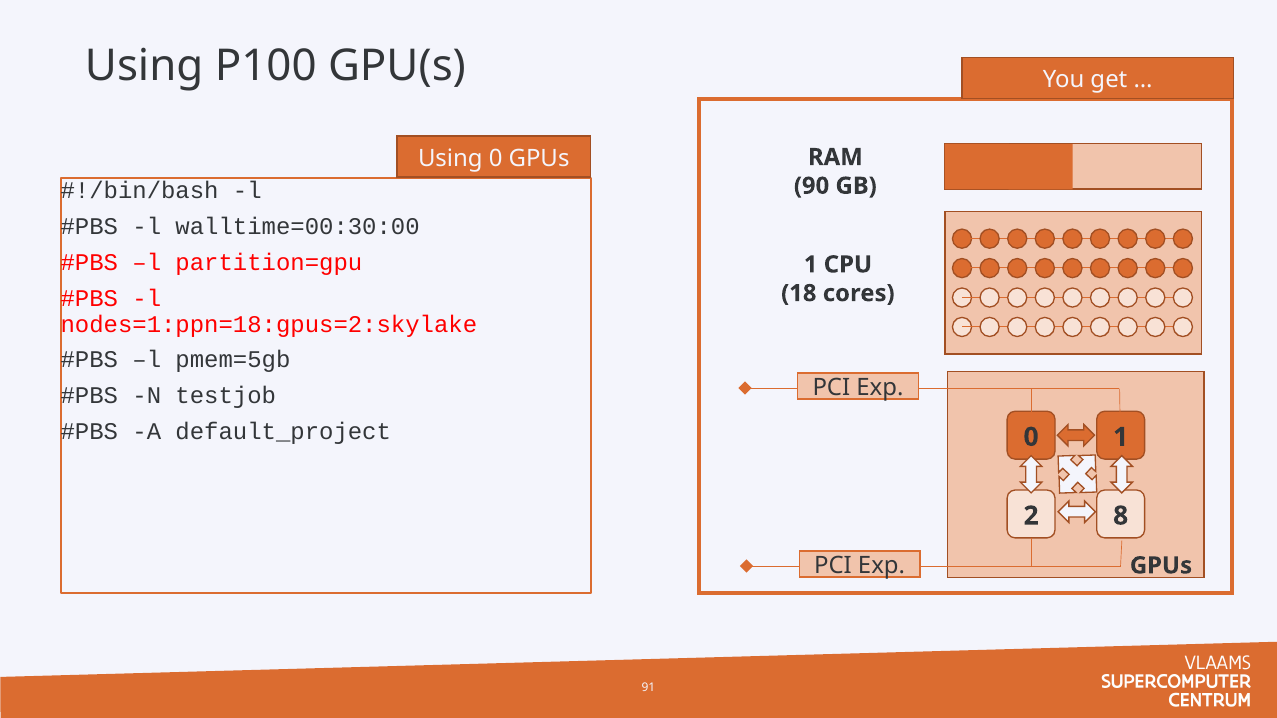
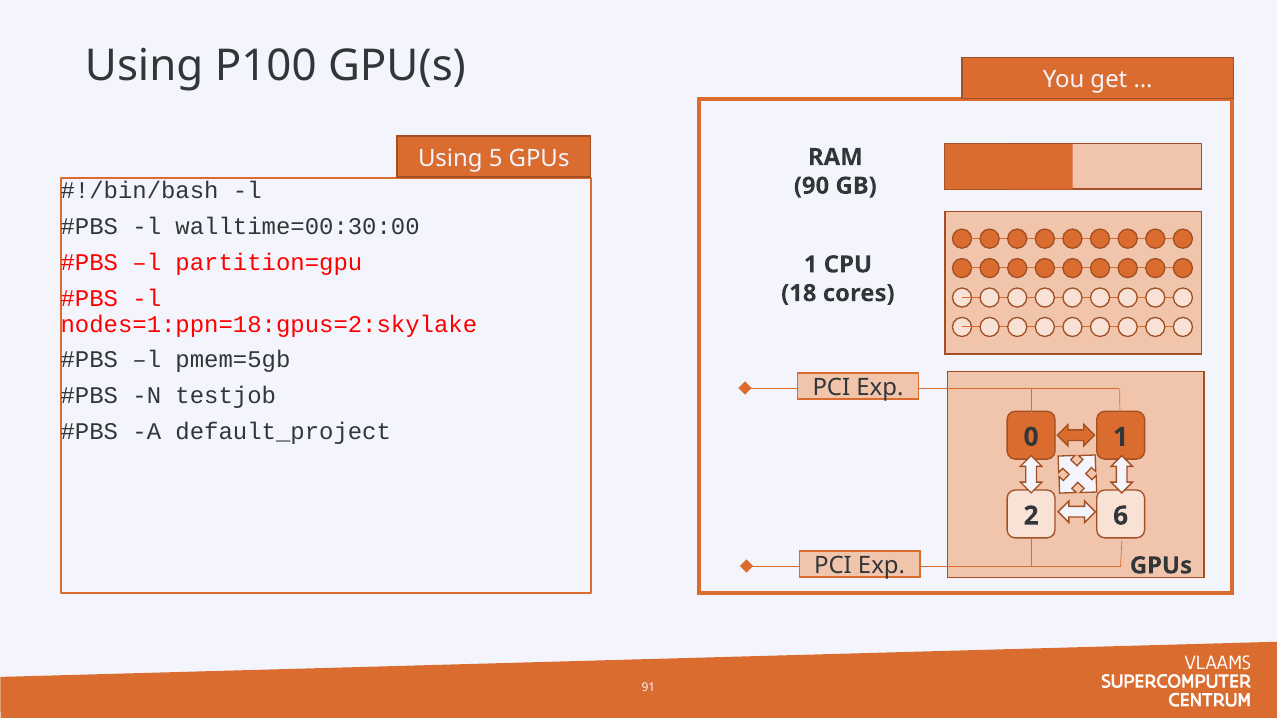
Using 0: 0 -> 5 (496, 158)
8: 8 -> 6 (1121, 516)
